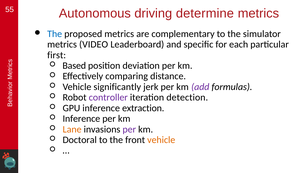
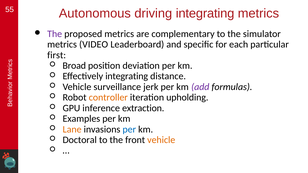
driving determine: determine -> integrating (205, 13)
The colour: blue -> purple (55, 34)
Based: Based -> Broad (74, 66)
Effectively comparing: comparing -> integrating (127, 76)
significantly: significantly -> surveillance (117, 87)
controller colour: purple -> orange (108, 98)
detection: detection -> upholding (187, 98)
Inference: Inference -> Examples (81, 119)
per colour: purple -> blue (129, 129)
